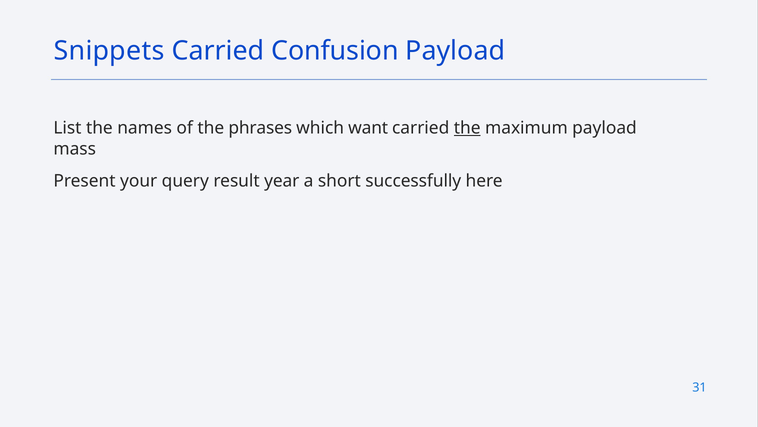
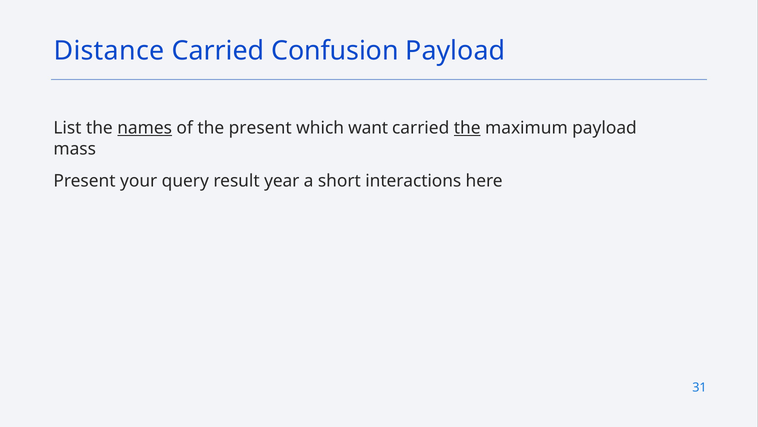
Snippets: Snippets -> Distance (109, 51)
names underline: none -> present (145, 128)
the phrases: phrases -> present (260, 128)
successfully: successfully -> interactions (413, 181)
